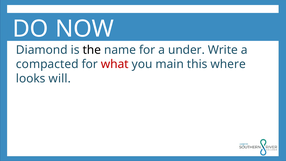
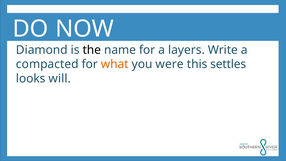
under: under -> layers (186, 50)
what colour: red -> orange (115, 64)
main: main -> were (170, 64)
where: where -> settles (228, 64)
